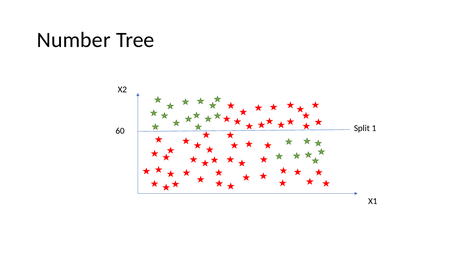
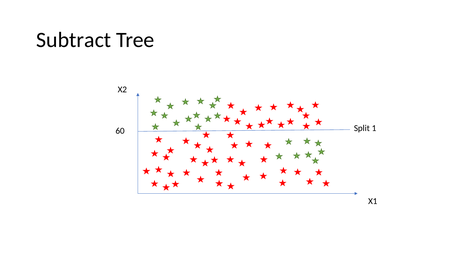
Number: Number -> Subtract (74, 40)
